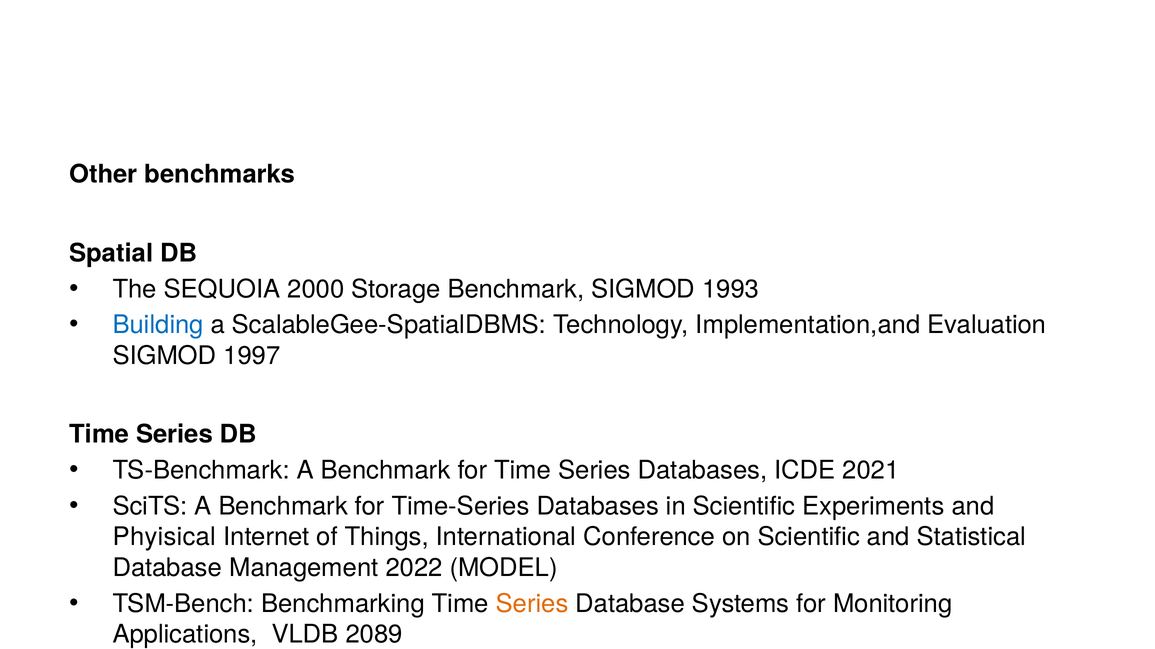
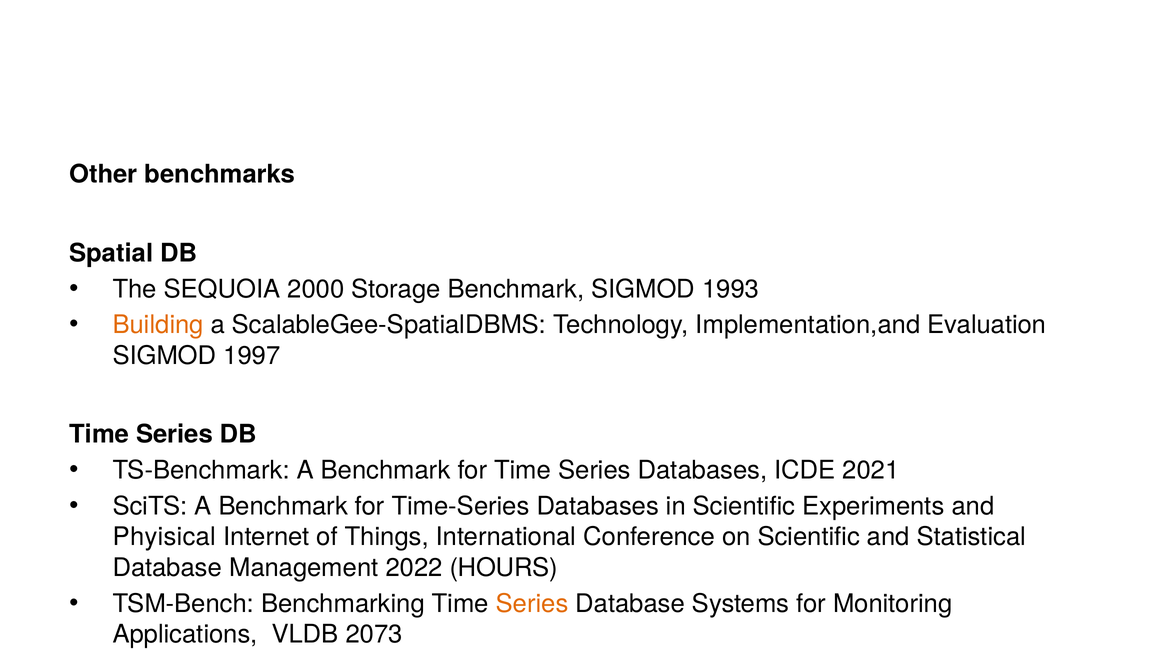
Building colour: blue -> orange (158, 325)
MODEL: MODEL -> HOURS (504, 568)
2089: 2089 -> 2073 (374, 635)
